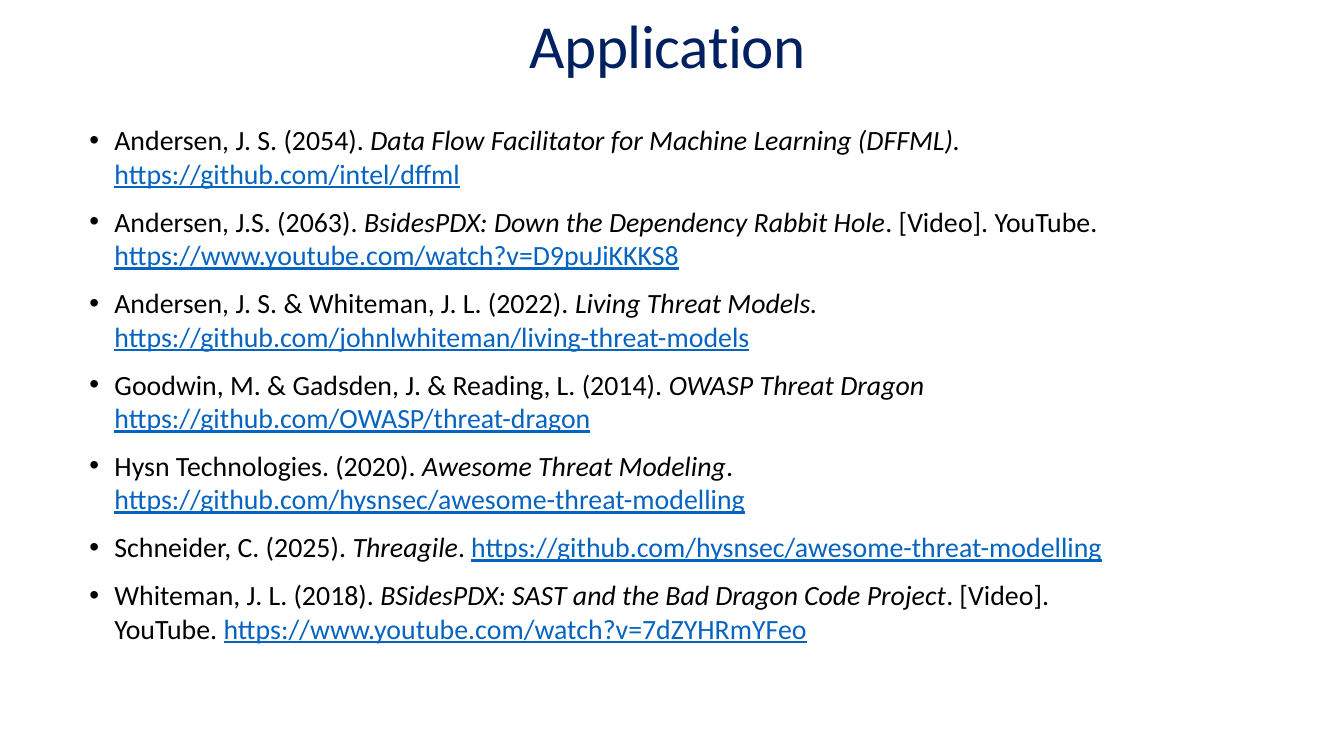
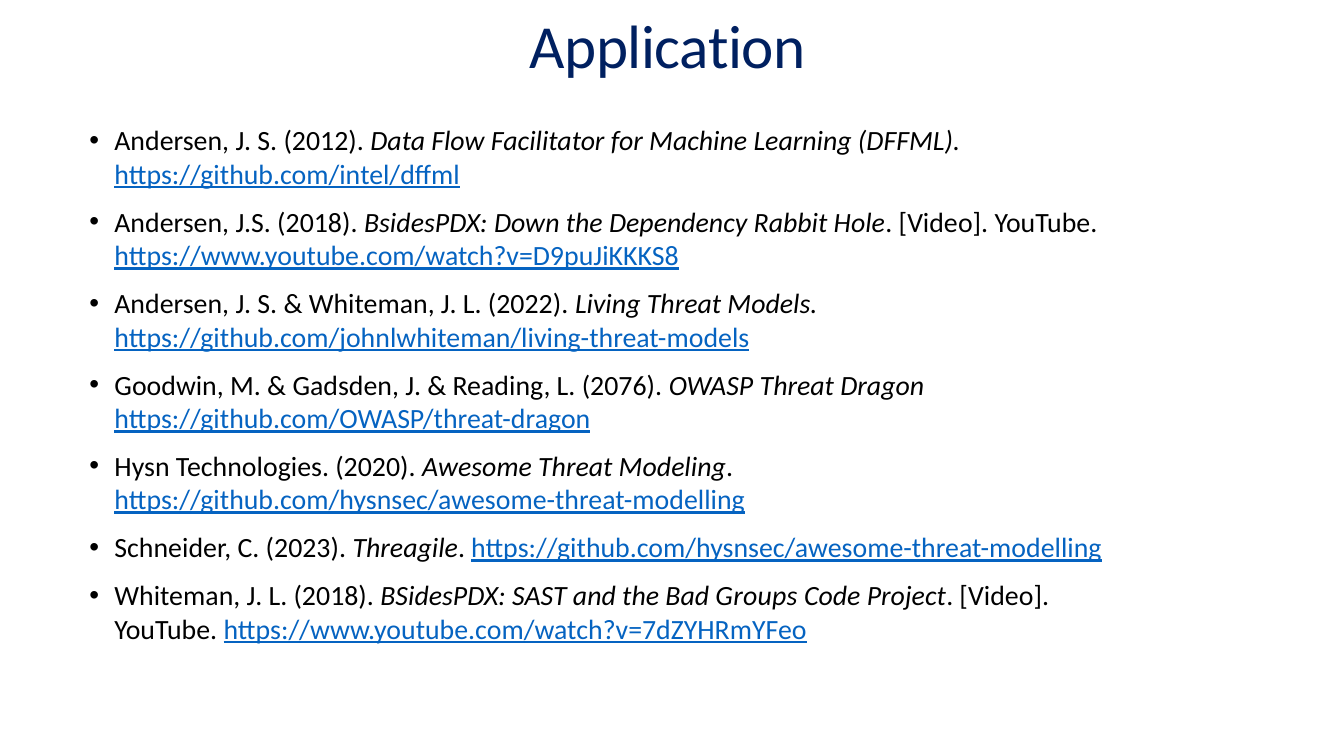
2054: 2054 -> 2012 (324, 142)
J.S 2063: 2063 -> 2018 (317, 223)
2014: 2014 -> 2076 (622, 386)
2025: 2025 -> 2023 (306, 549)
Bad Dragon: Dragon -> Groups (757, 597)
